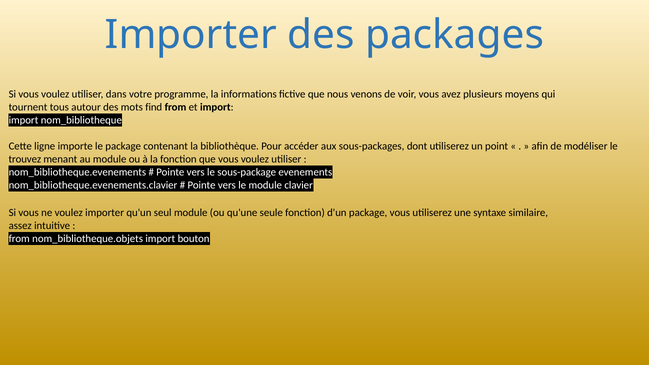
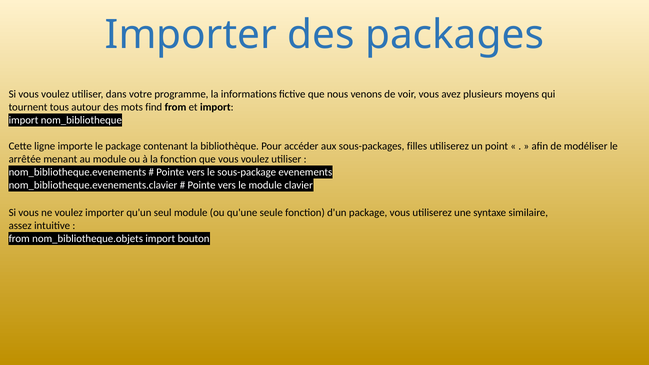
dont: dont -> filles (417, 146)
trouvez: trouvez -> arrêtée (25, 159)
